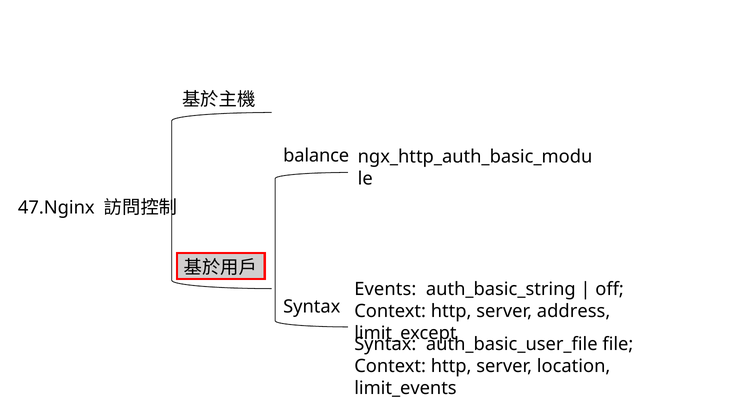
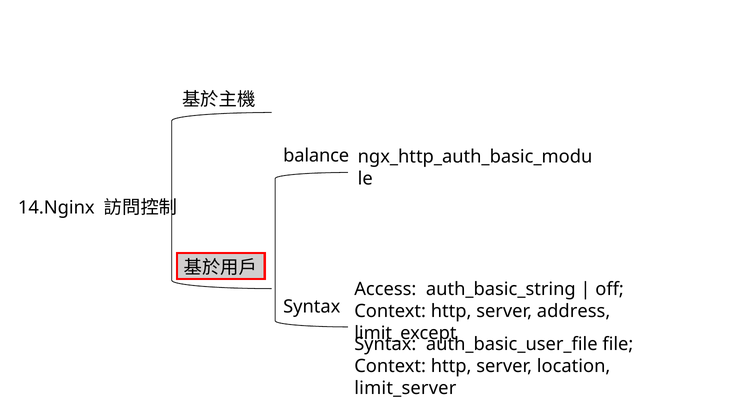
47.Nginx: 47.Nginx -> 14.Nginx (56, 207)
Events: Events -> Access (385, 289)
limit_events: limit_events -> limit_server (405, 387)
